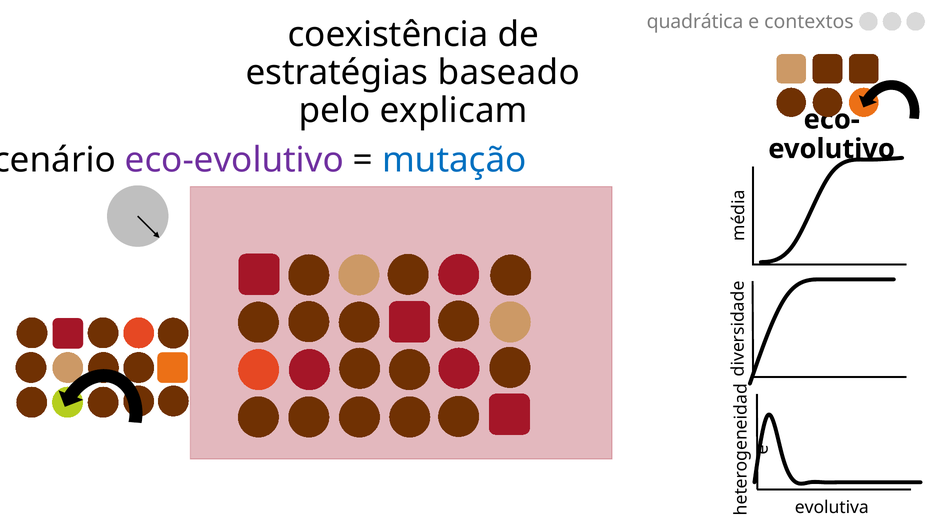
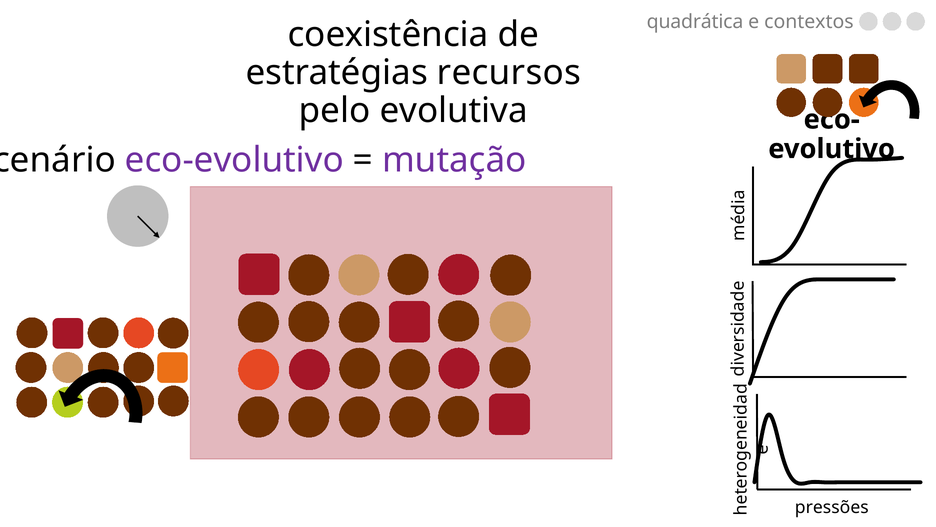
baseado: baseado -> recursos (509, 72)
explicam: explicam -> evolutiva (454, 110)
mutação colour: blue -> purple (454, 160)
evolutiva: evolutiva -> pressões (832, 507)
